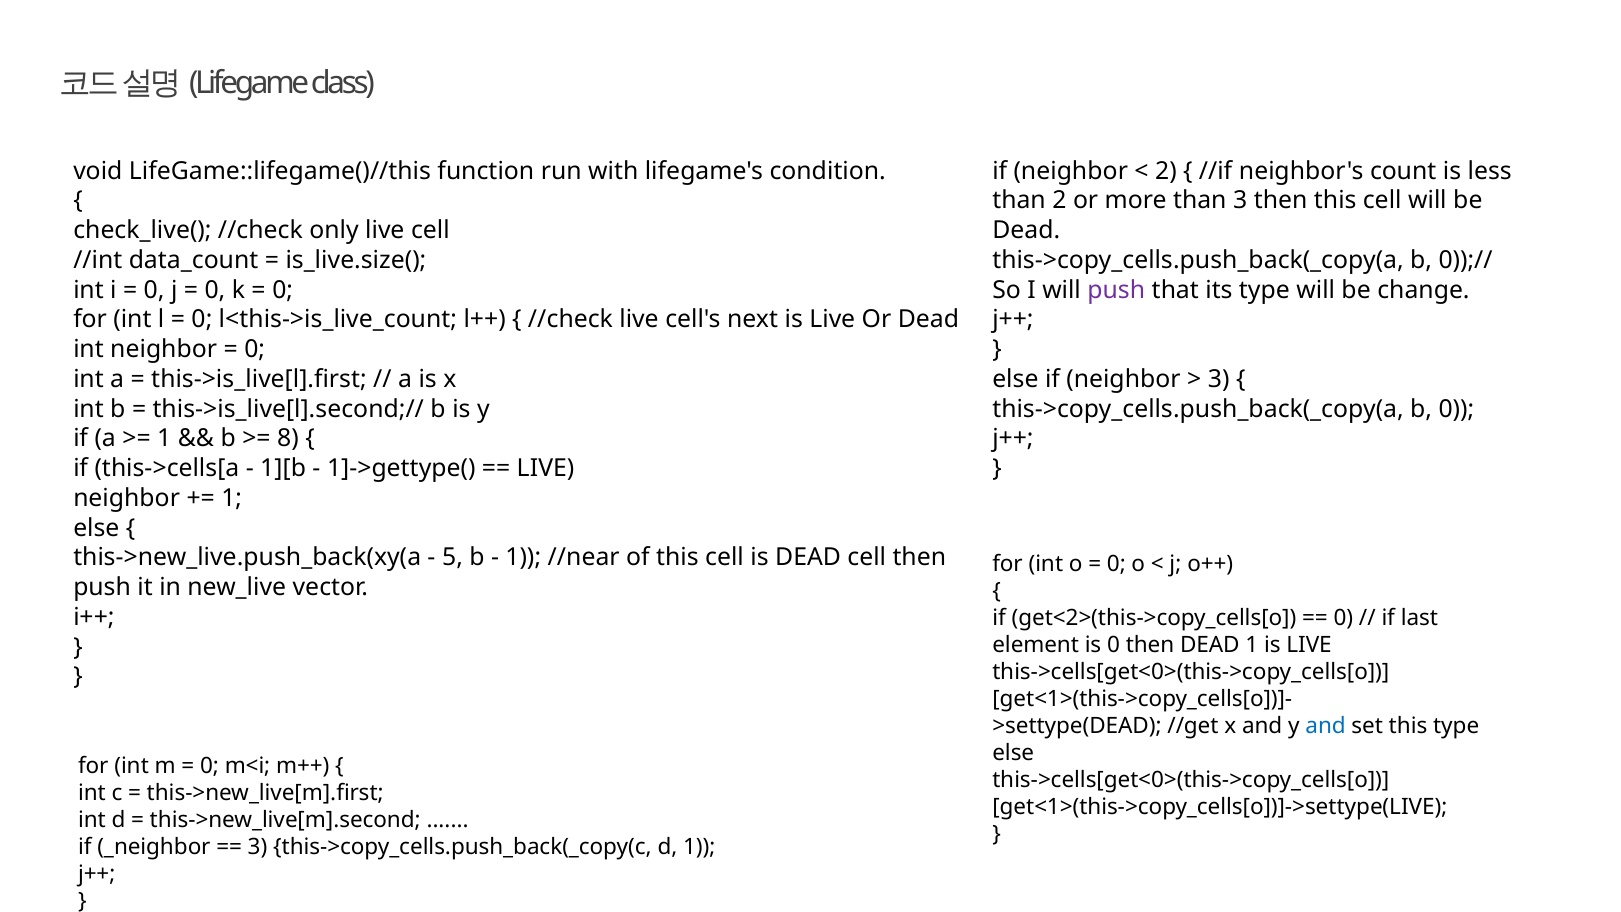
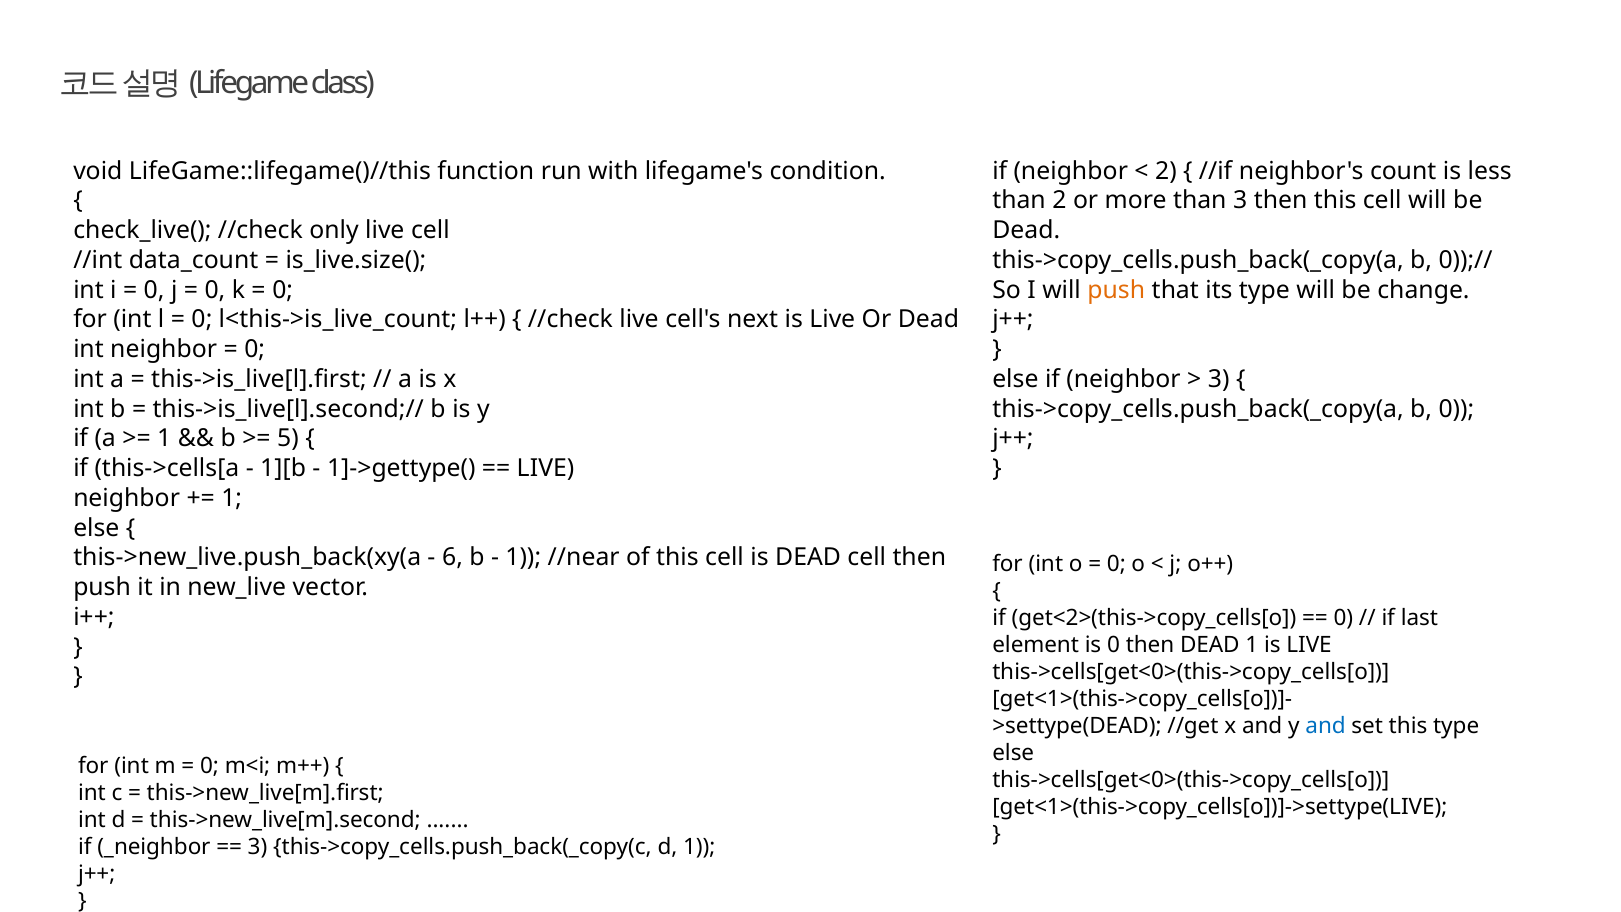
push colour: purple -> orange (1116, 290)
8: 8 -> 5 (288, 439)
5: 5 -> 6 (452, 558)
